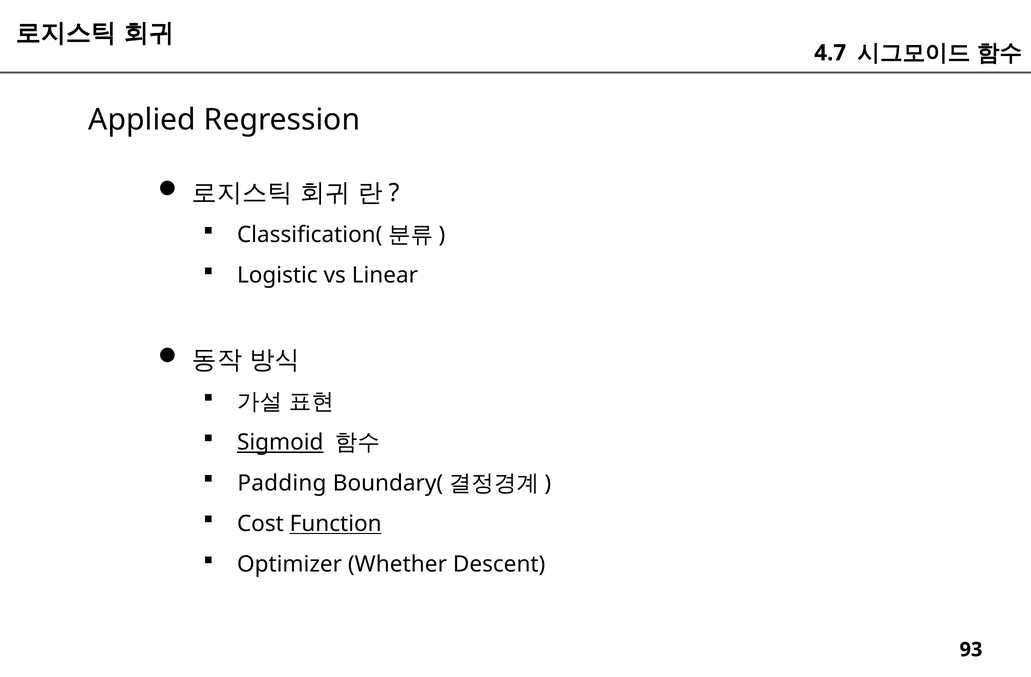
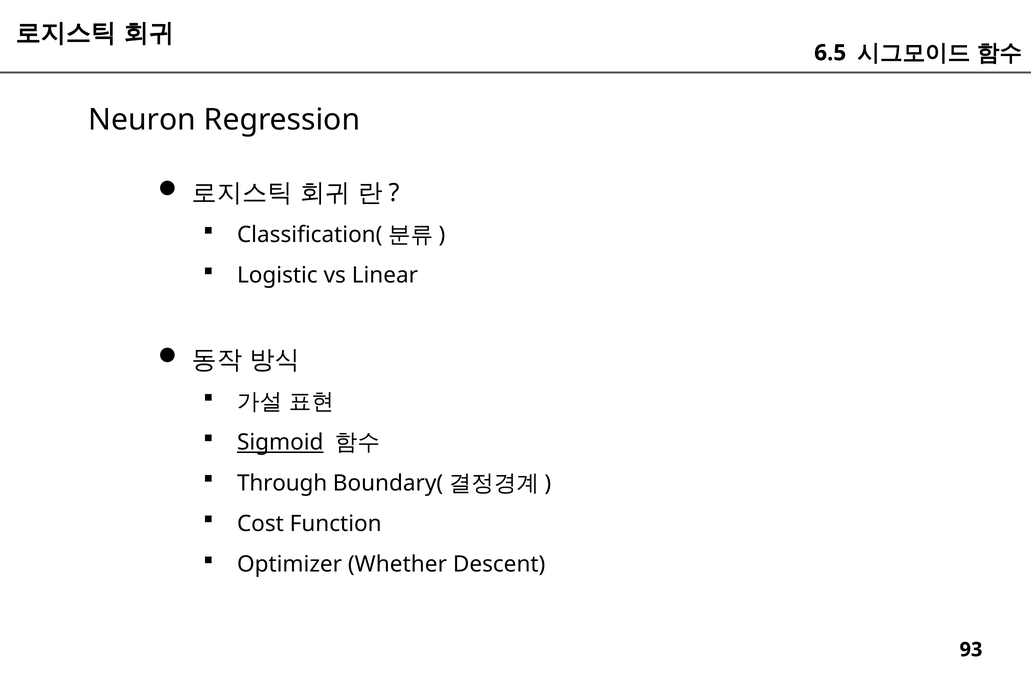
4.7: 4.7 -> 6.5 (830, 53)
Applied: Applied -> Neuron (142, 120)
Padding: Padding -> Through (282, 483)
Function underline: present -> none (336, 524)
